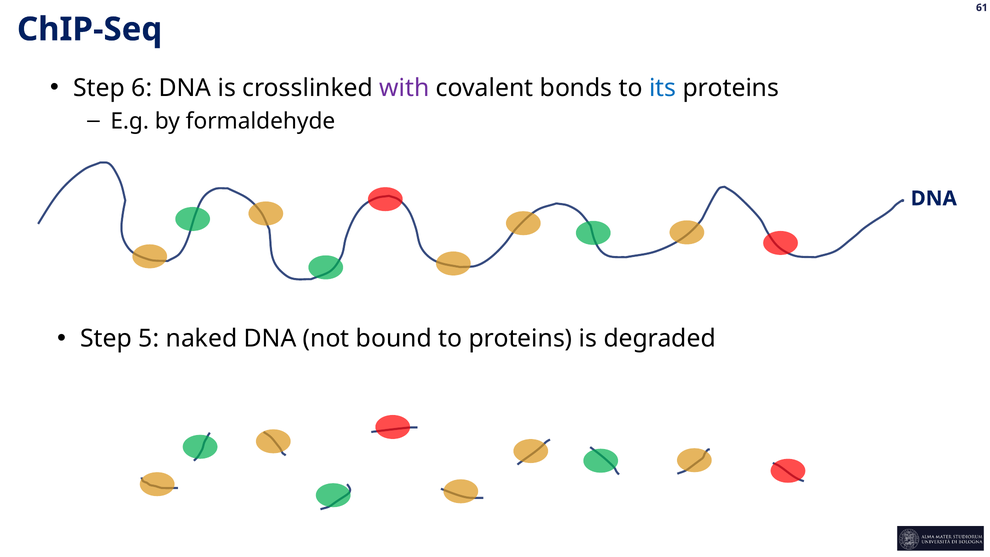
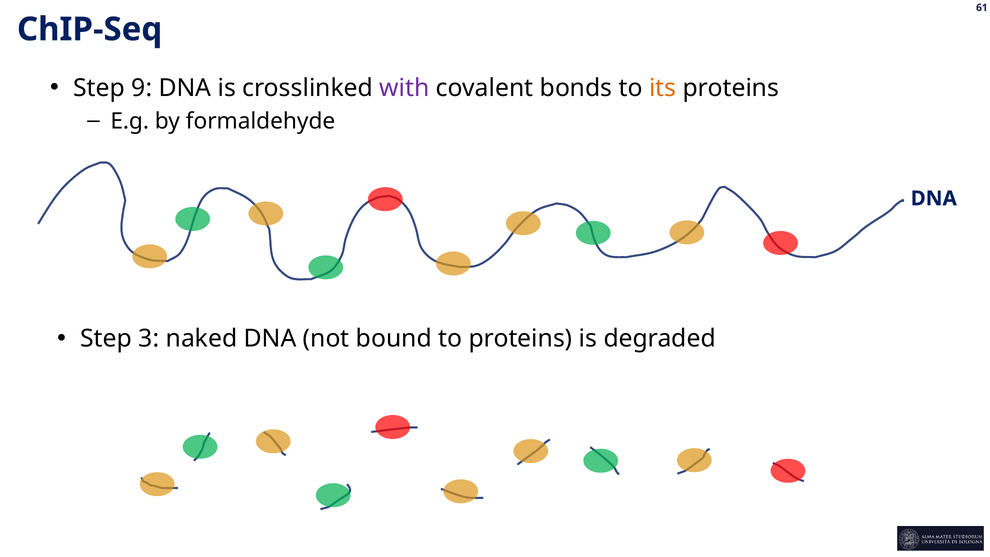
6: 6 -> 9 (142, 88)
its colour: blue -> orange (663, 88)
5: 5 -> 3 (149, 339)
